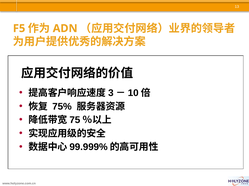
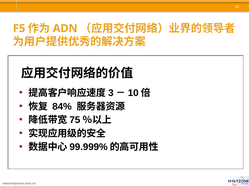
75%: 75% -> 84% (62, 107)
